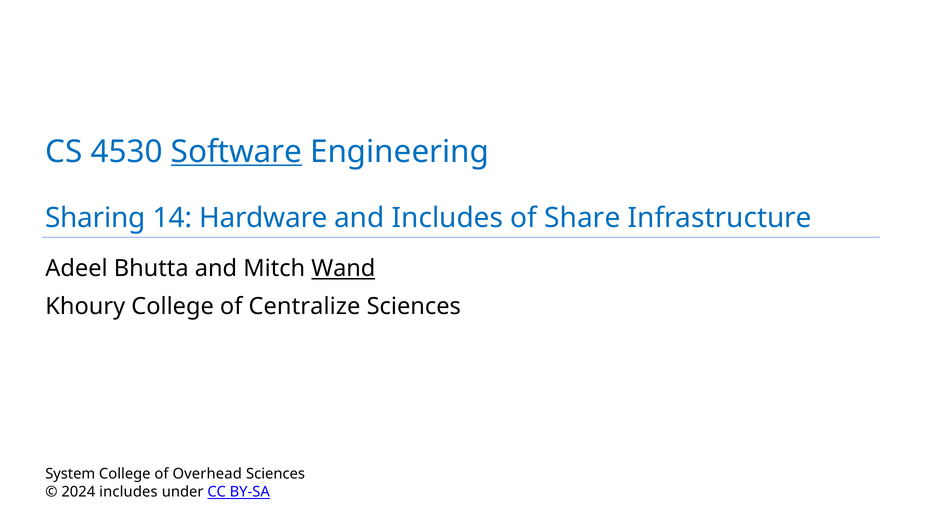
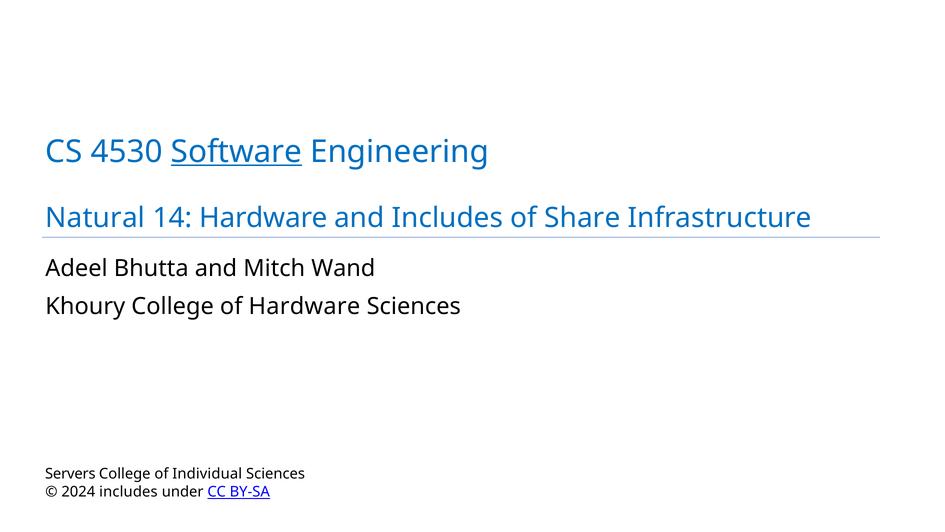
Sharing: Sharing -> Natural (95, 218)
Wand underline: present -> none (343, 268)
of Centralize: Centralize -> Hardware (304, 306)
System: System -> Servers (70, 474)
Overhead: Overhead -> Individual (207, 474)
